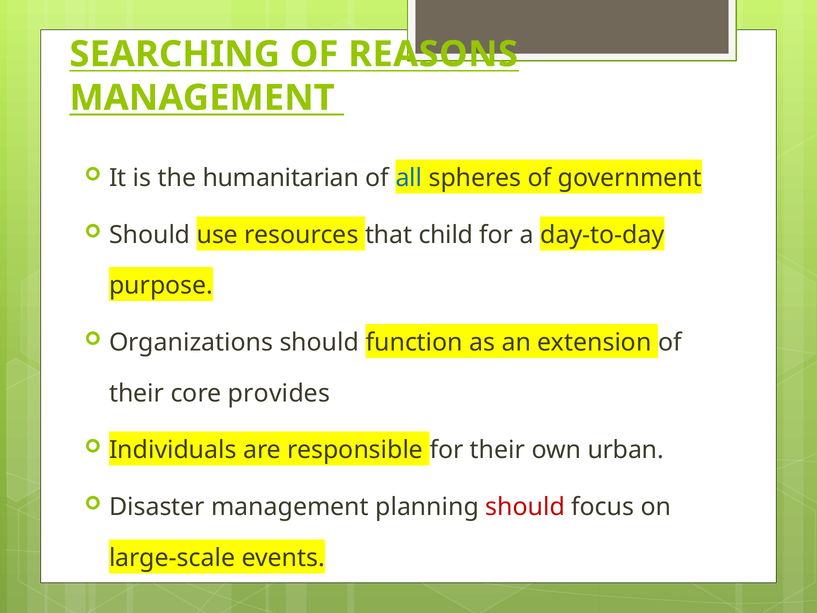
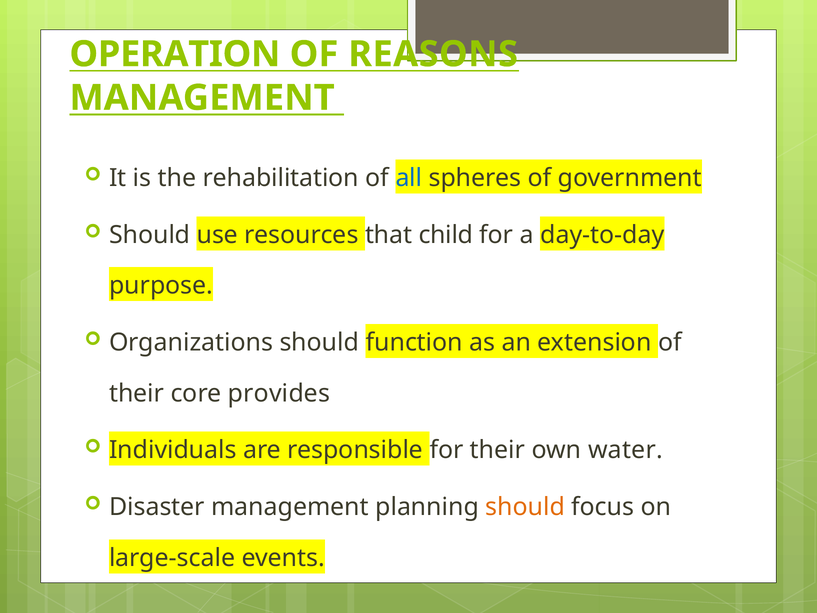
SEARCHING: SEARCHING -> OPERATION (175, 54)
humanitarian: humanitarian -> rehabilitation (281, 178)
urban: urban -> water (625, 450)
should colour: red -> orange (525, 507)
